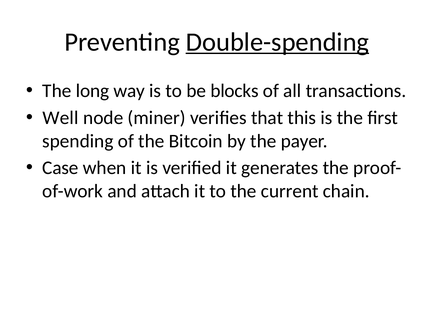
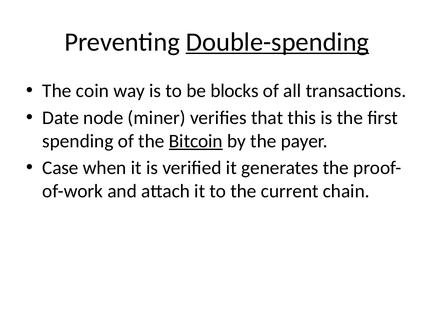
long: long -> coin (92, 91)
Well: Well -> Date (61, 118)
Bitcoin underline: none -> present (196, 141)
